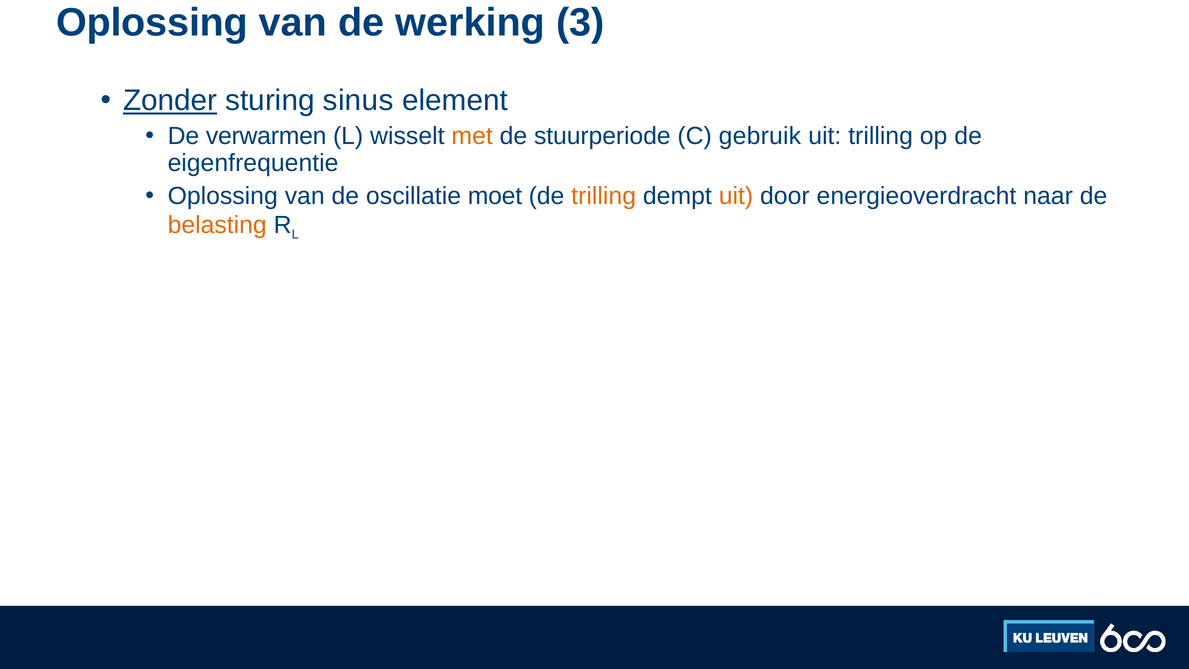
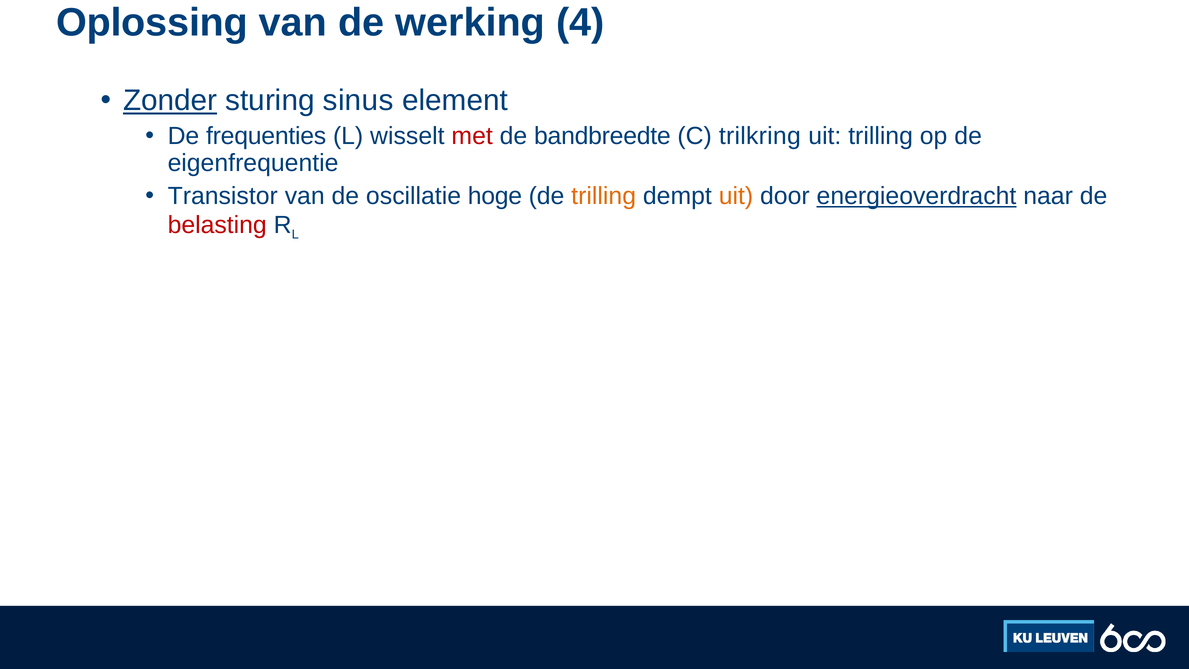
3: 3 -> 4 (580, 23)
verwarmen: verwarmen -> frequenties (266, 136)
met colour: orange -> red (472, 136)
stuurperiode: stuurperiode -> bandbreedte (602, 136)
gebruik: gebruik -> trilkring (760, 136)
Oplossing: Oplossing -> Transistor (223, 196)
moet: moet -> hoge (495, 196)
energieoverdracht underline: none -> present (916, 196)
belasting colour: orange -> red (217, 225)
